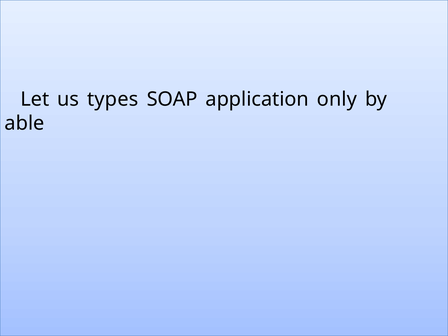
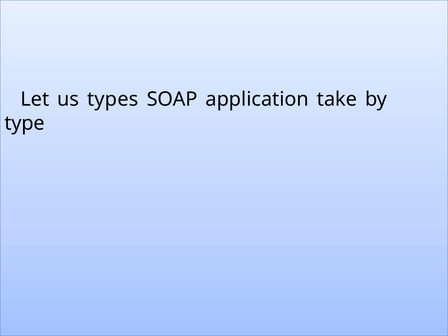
only: only -> take (337, 99)
able: able -> type (25, 123)
